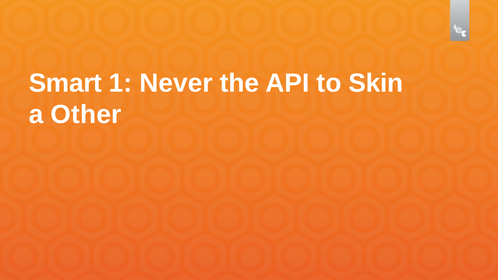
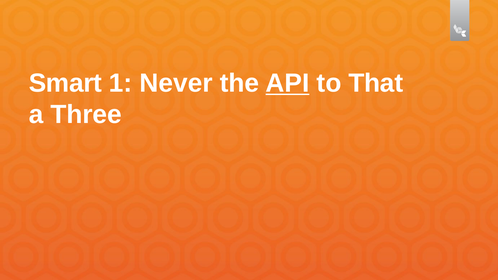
API underline: none -> present (287, 83)
Skin: Skin -> That (376, 83)
Other: Other -> Three (86, 115)
